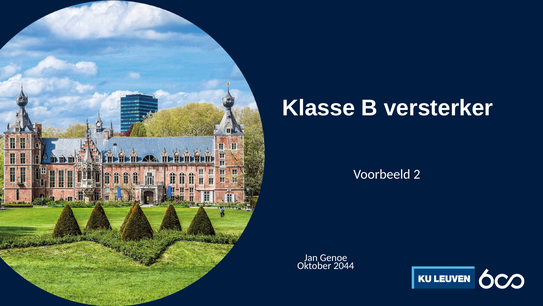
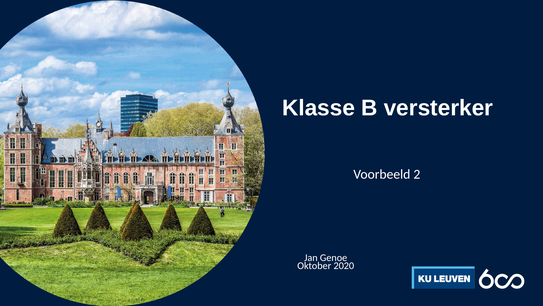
2044: 2044 -> 2020 (344, 265)
